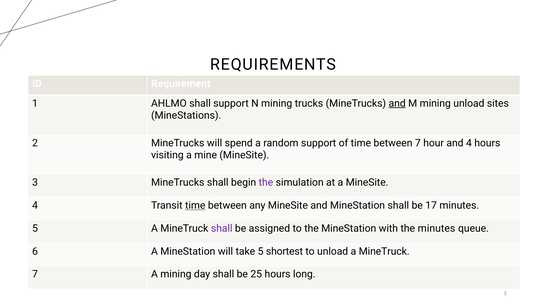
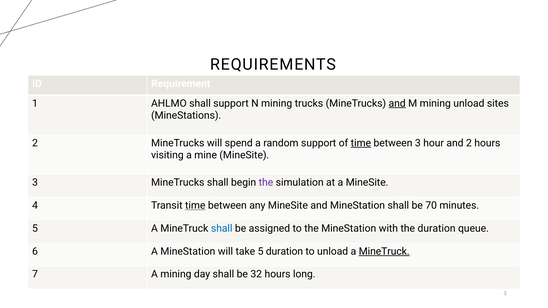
time underline: none -> present (361, 143)
between 7: 7 -> 3 (418, 143)
and 4: 4 -> 2 (469, 143)
17: 17 -> 70 (431, 206)
shall colour: purple -> blue (222, 229)
the minutes: minutes -> duration (437, 229)
5 shortest: shortest -> duration (284, 251)
MineTruck underline: none -> present (384, 251)
25: 25 -> 32 (256, 274)
